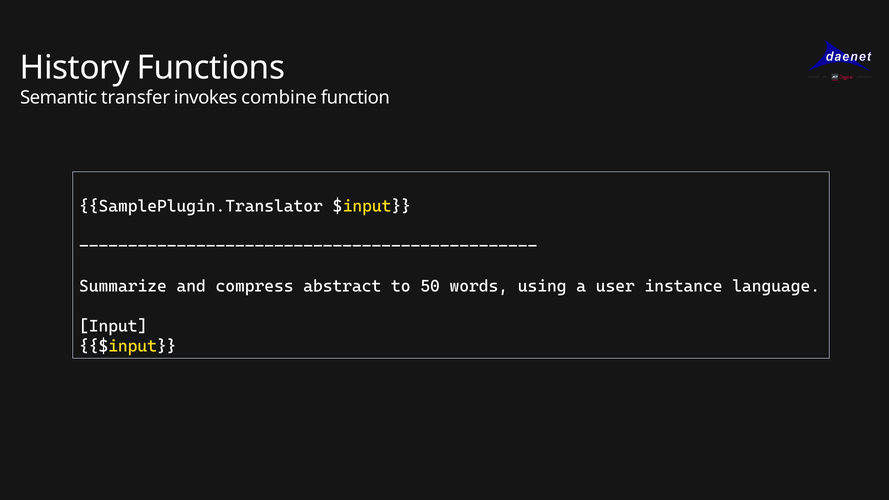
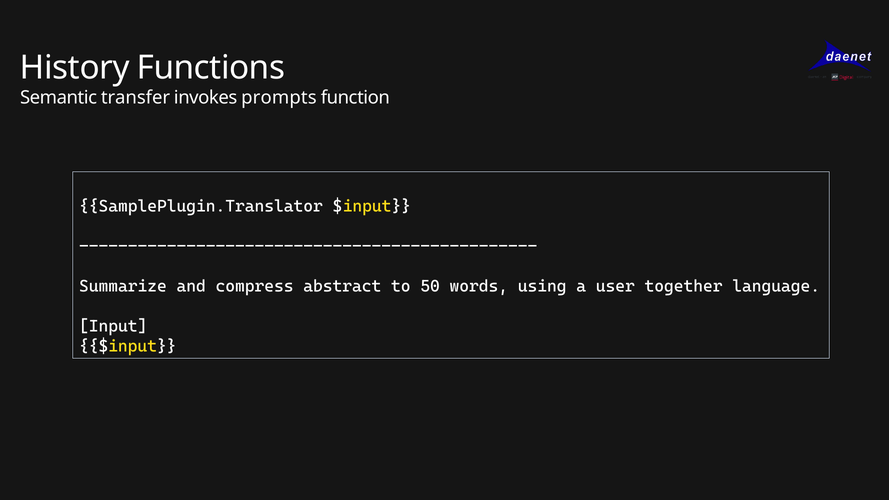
combine: combine -> prompts (279, 98)
instance: instance -> together (684, 286)
